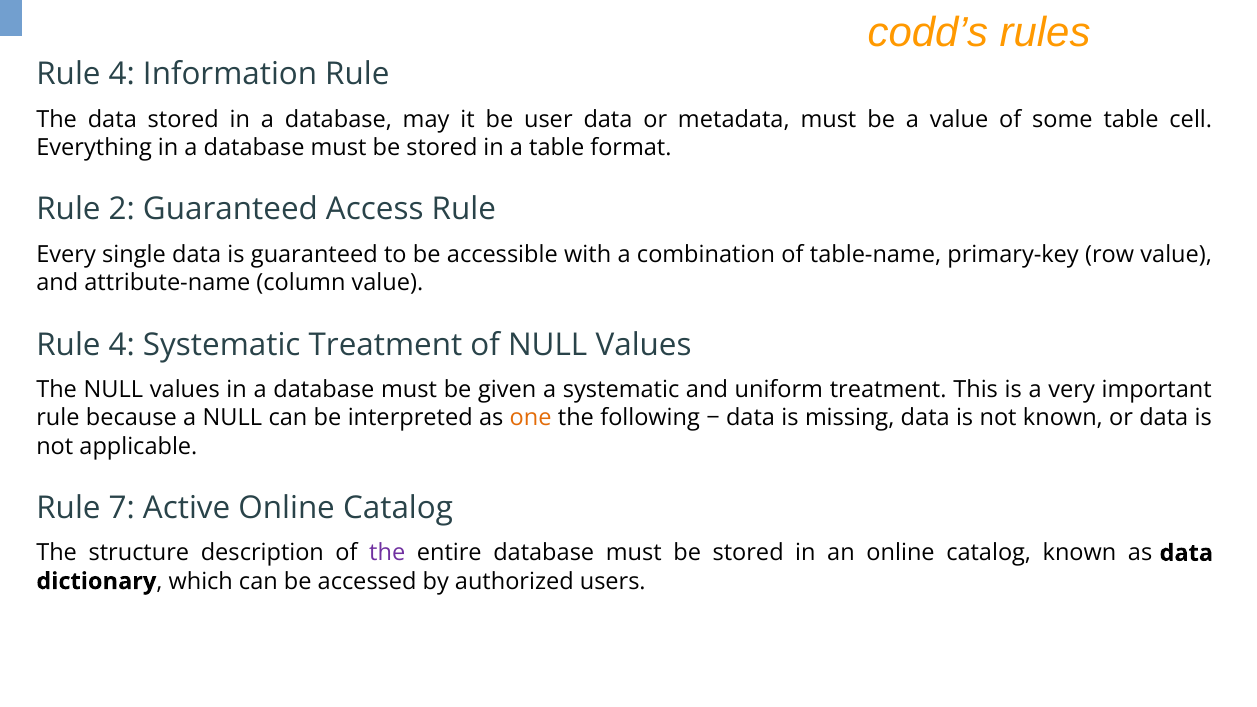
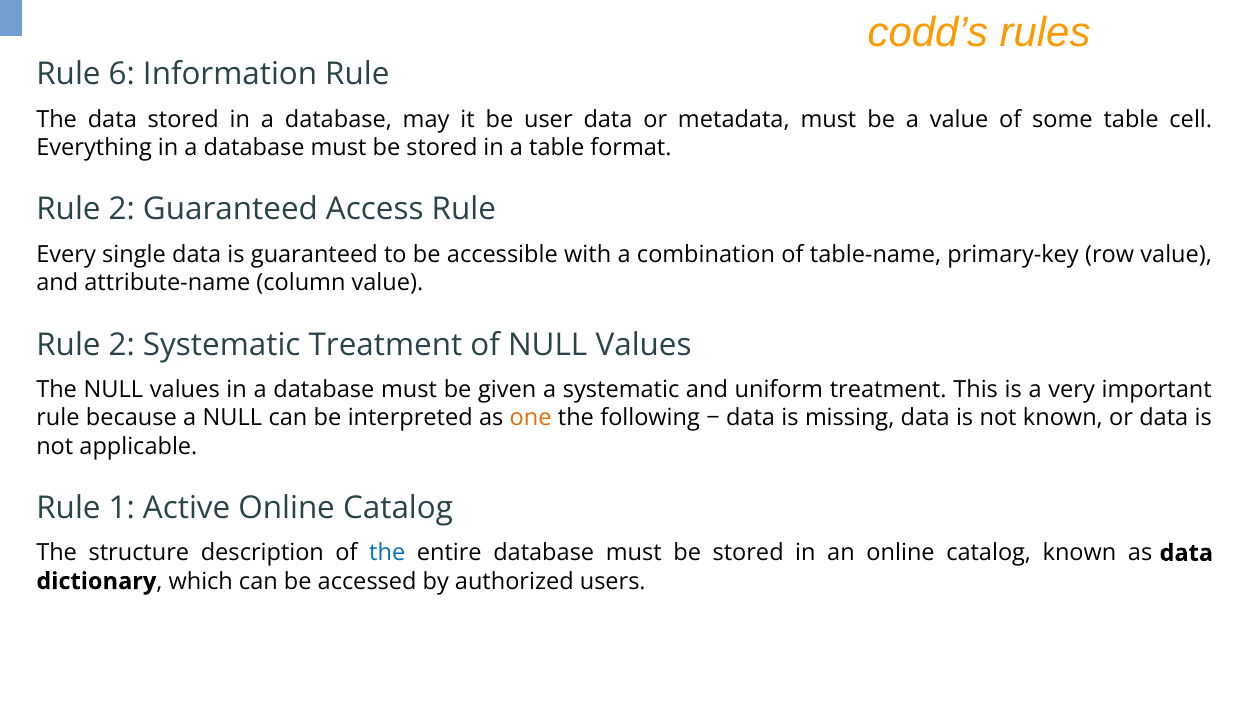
4: 4 -> 6 (122, 75)
4: 4 -> 2 (122, 345)
7: 7 -> 1 (122, 508)
the colour: purple -> blue (387, 553)
